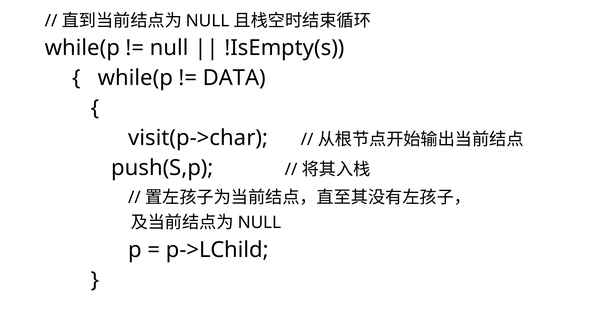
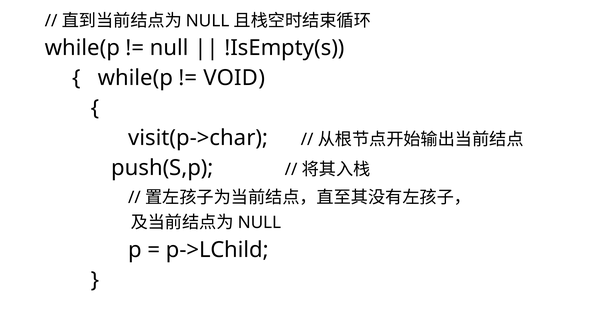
DATA: DATA -> VOID (234, 78)
